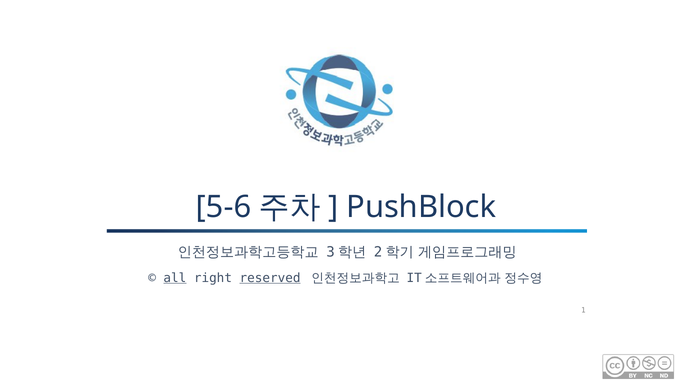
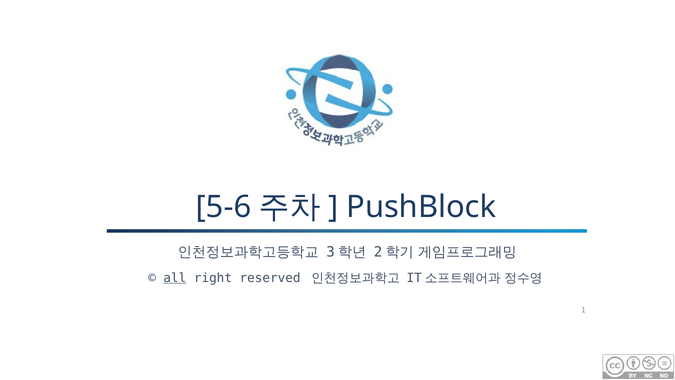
reserved underline: present -> none (270, 278)
